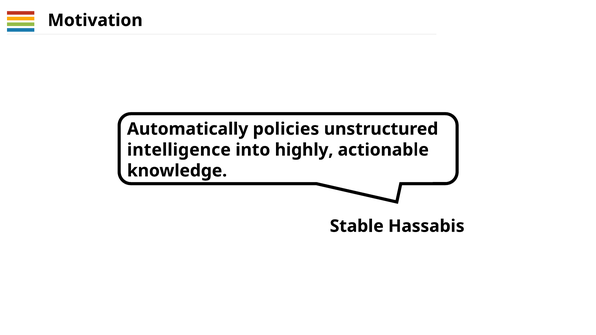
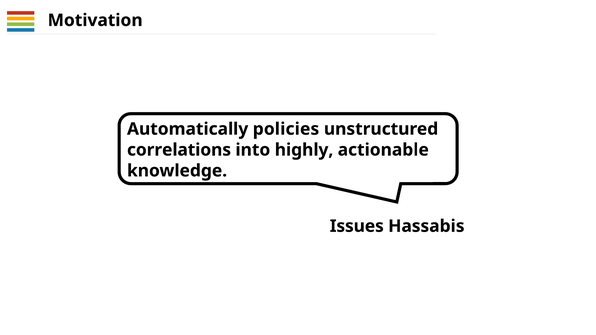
intelligence: intelligence -> correlations (179, 150)
Stable: Stable -> Issues (357, 226)
